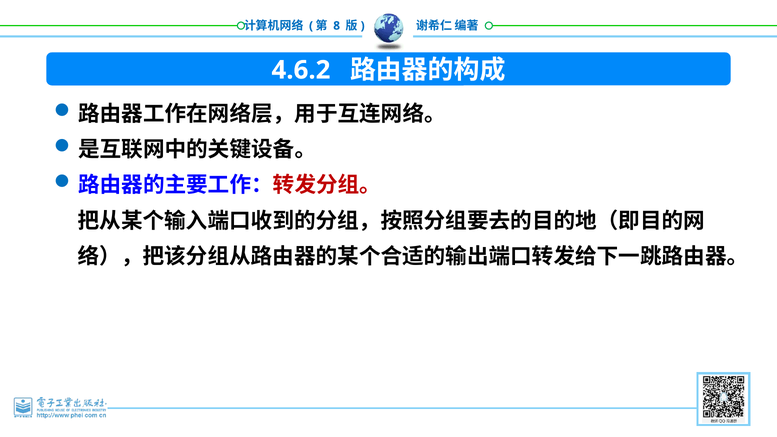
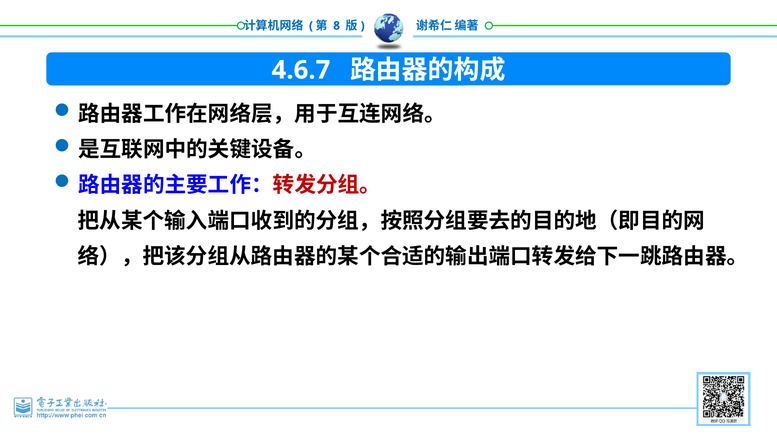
4.6.2: 4.6.2 -> 4.6.7 (301, 70)
